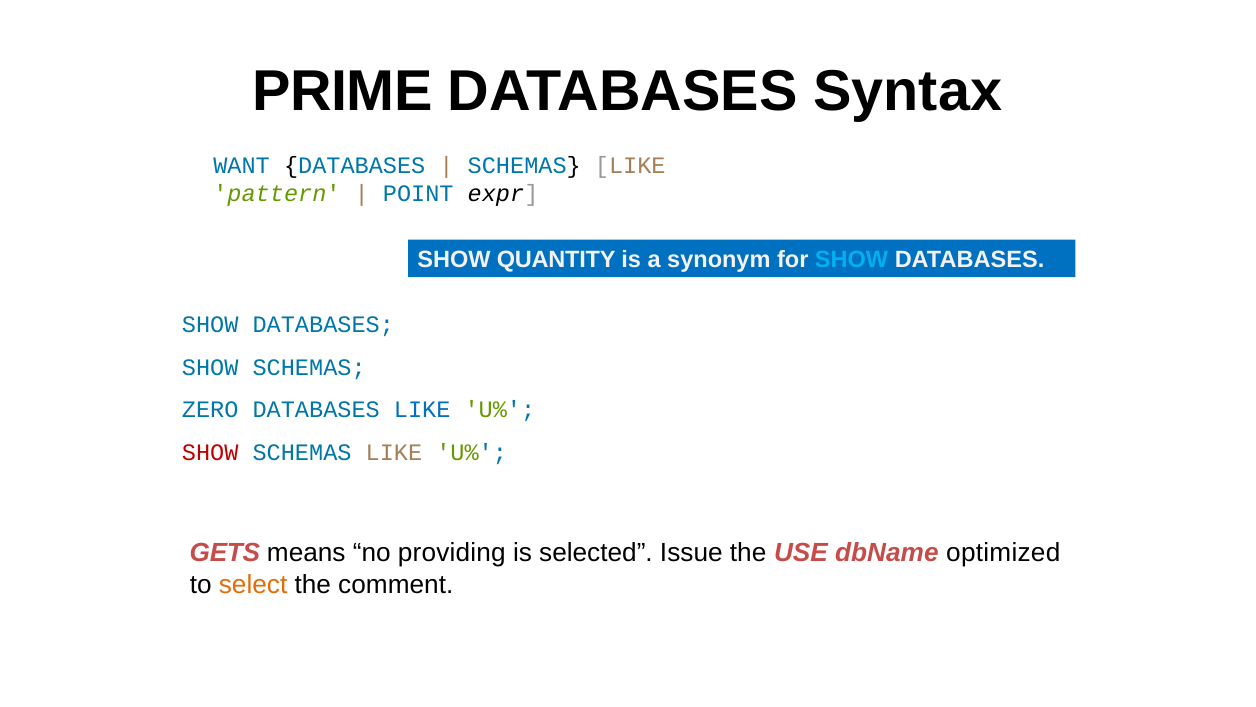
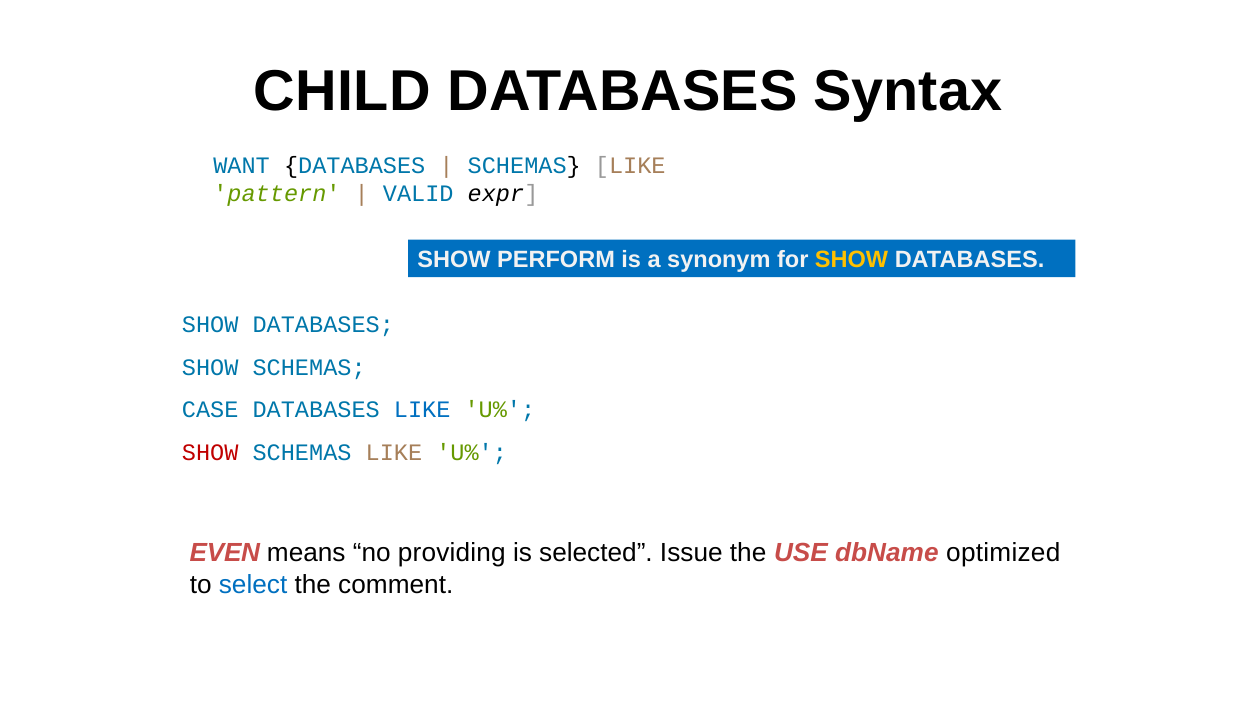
PRIME: PRIME -> CHILD (342, 91)
POINT: POINT -> VALID (418, 194)
QUANTITY: QUANTITY -> PERFORM (556, 260)
SHOW colour: light blue -> yellow (852, 260)
ZERO: ZERO -> CASE (210, 410)
GETS: GETS -> EVEN (225, 553)
select colour: orange -> blue (253, 584)
